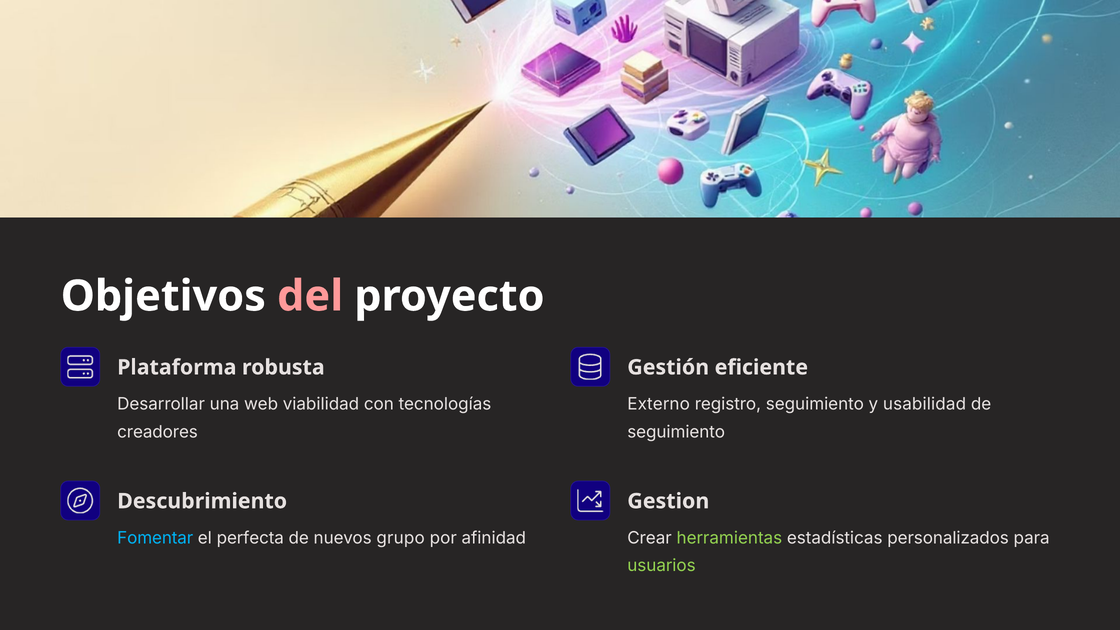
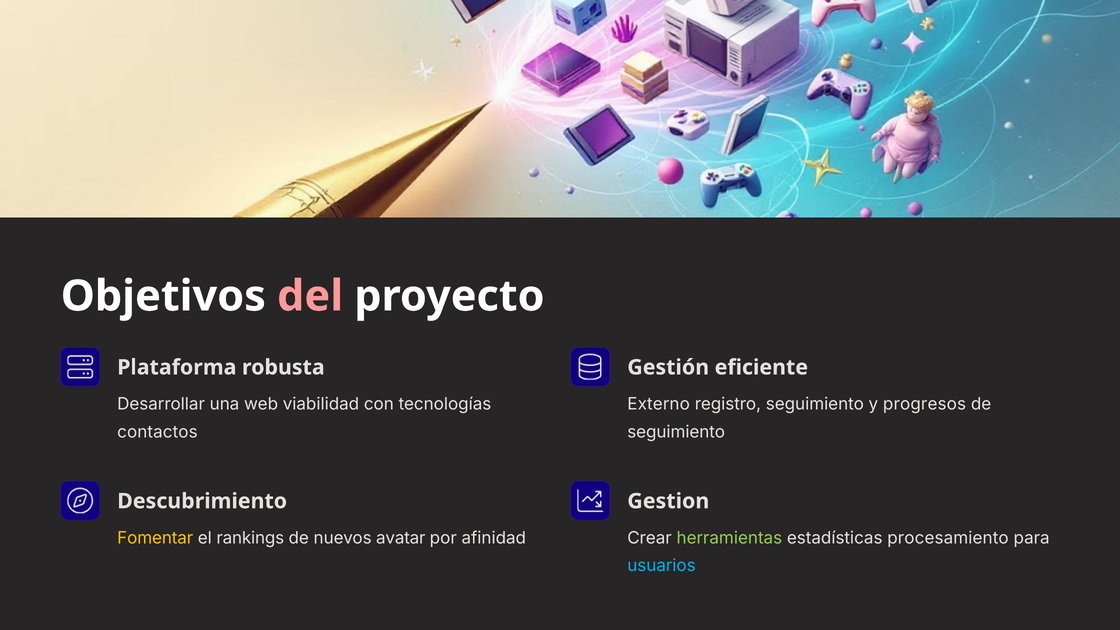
usabilidad: usabilidad -> progresos (925, 404)
creadores: creadores -> contactos (157, 432)
personalizados: personalizados -> procesamiento (948, 538)
Fomentar colour: light blue -> yellow (155, 538)
perfecta: perfecta -> rankings (250, 538)
grupo: grupo -> avatar (401, 538)
usuarios colour: light green -> light blue (661, 566)
